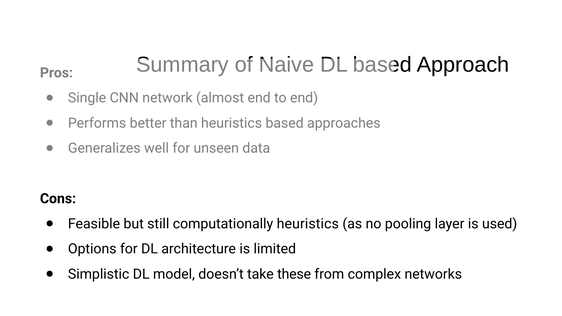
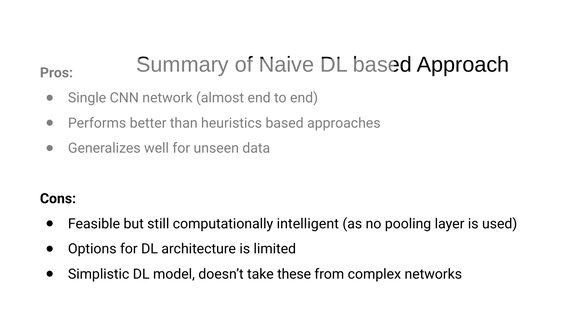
computationally heuristics: heuristics -> intelligent (308, 224)
